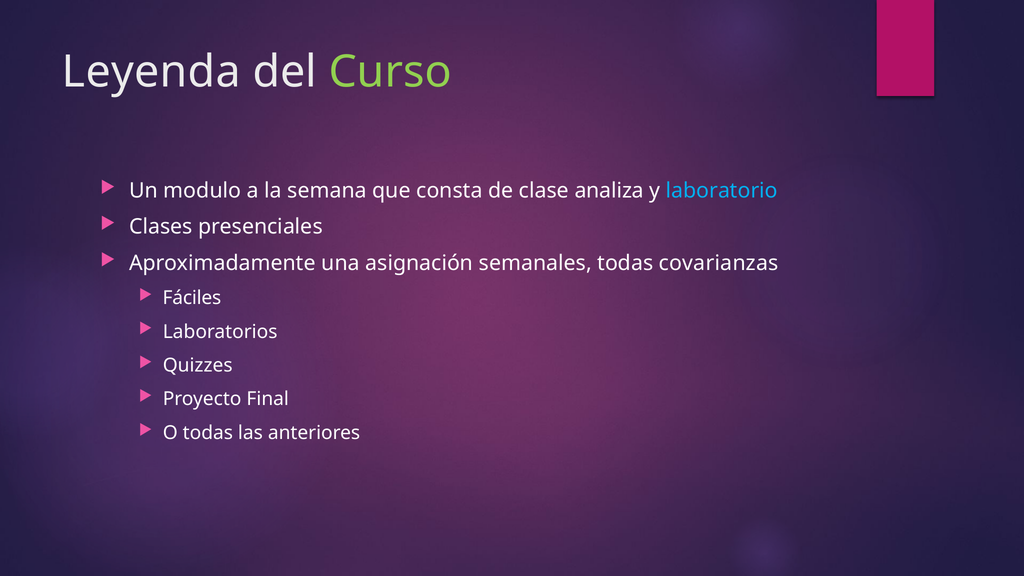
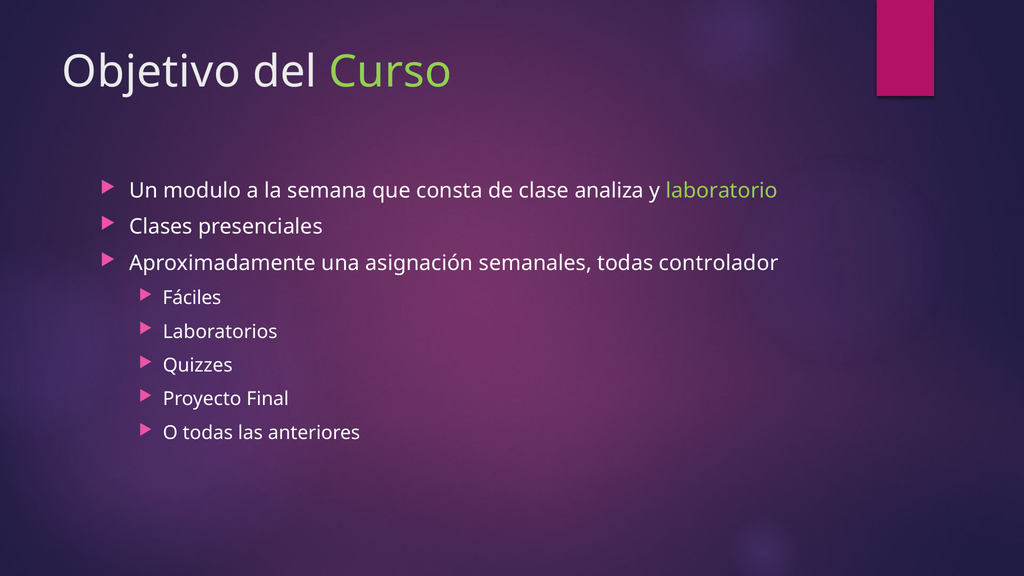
Leyenda: Leyenda -> Objetivo (151, 72)
laboratorio colour: light blue -> light green (722, 191)
covarianzas: covarianzas -> controlador (719, 263)
